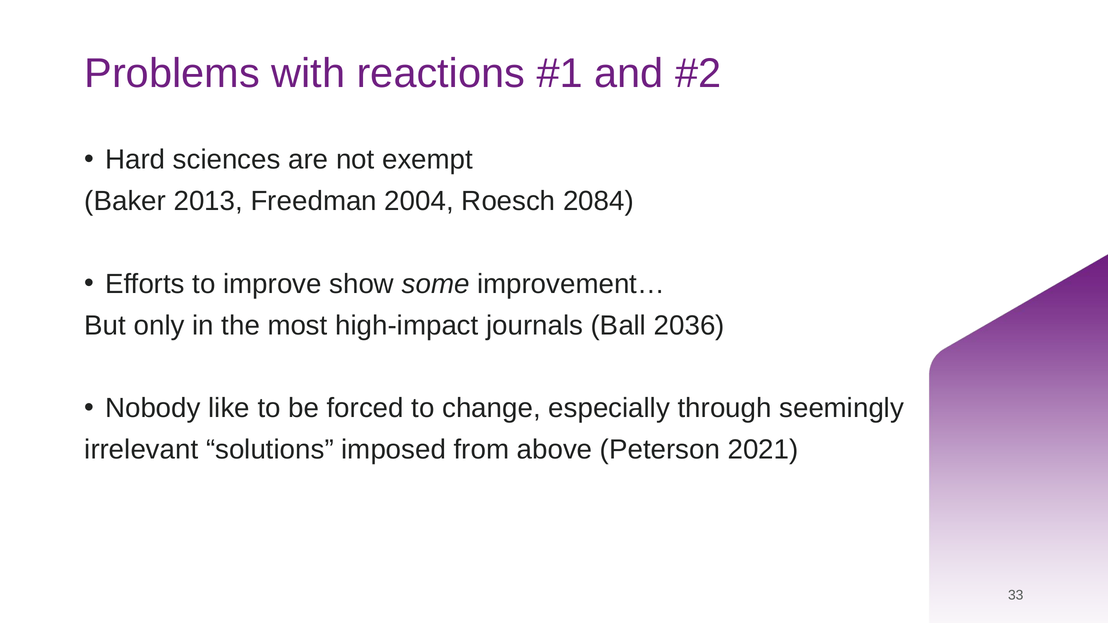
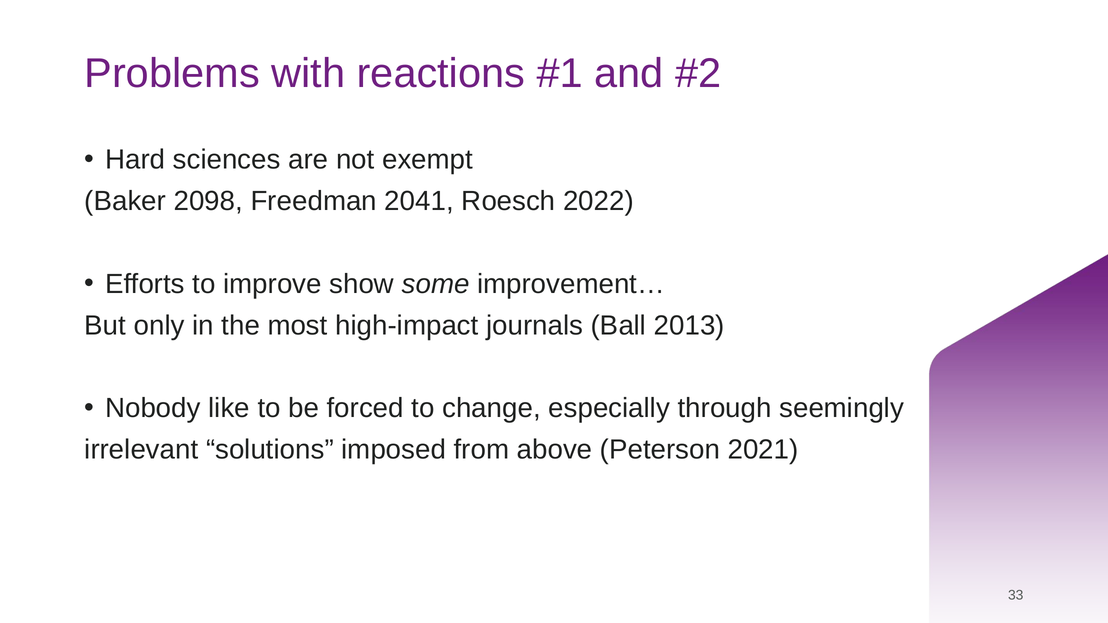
2013: 2013 -> 2098 (208, 201)
2004: 2004 -> 2041 (419, 201)
2084: 2084 -> 2022 (598, 201)
2036: 2036 -> 2013 (689, 326)
